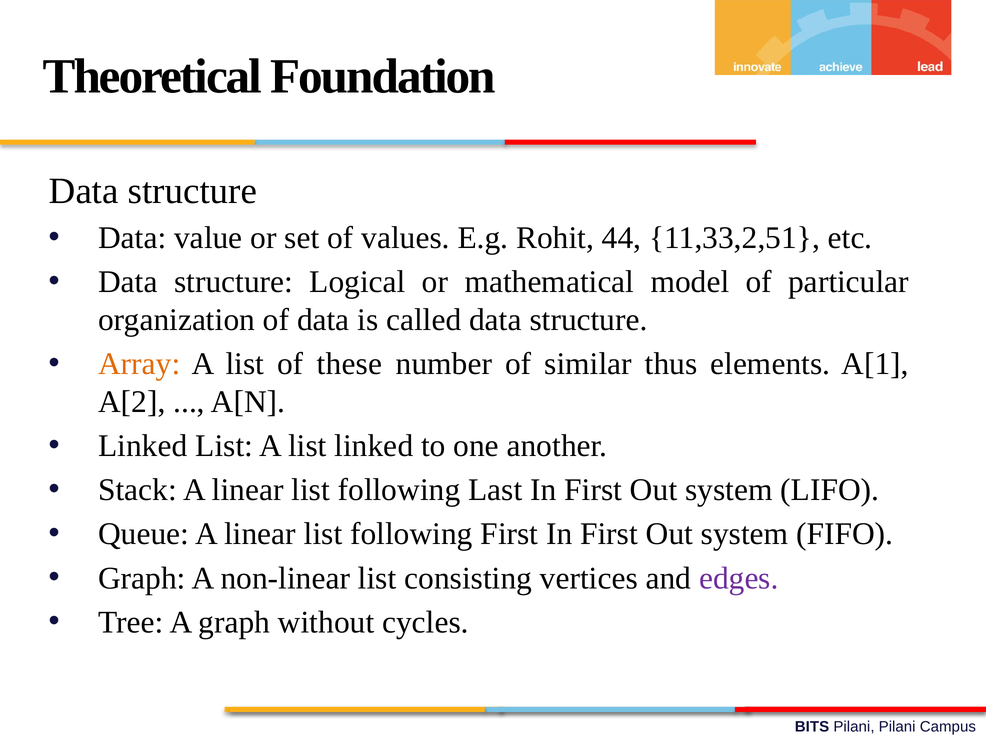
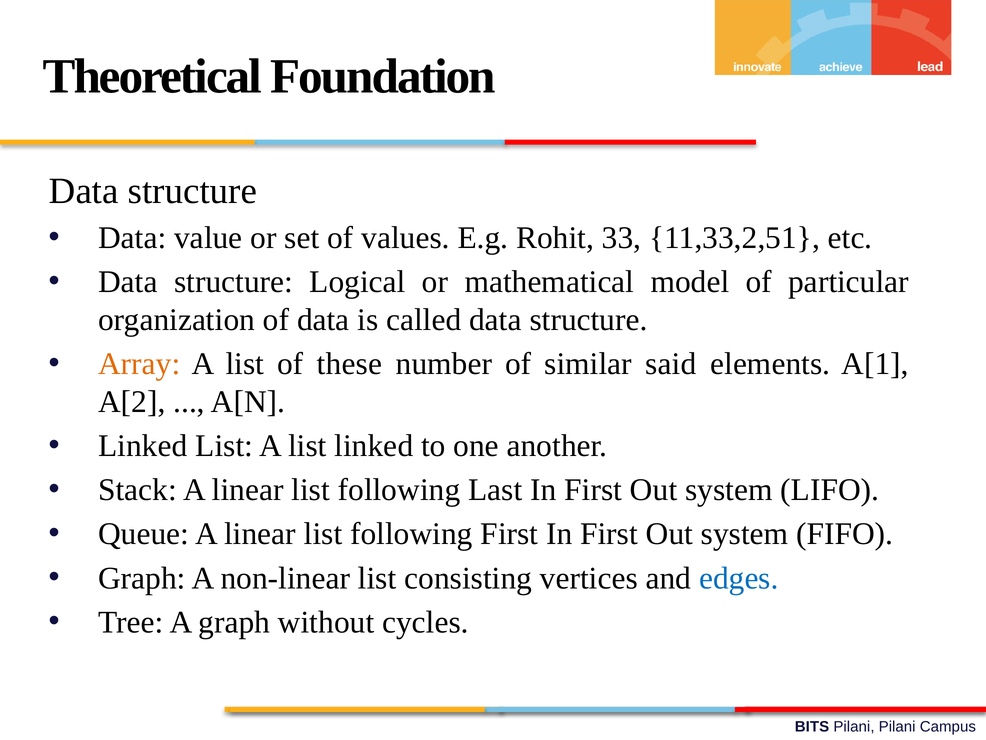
44: 44 -> 33 (622, 238)
thus: thus -> said (671, 364)
edges colour: purple -> blue (739, 578)
